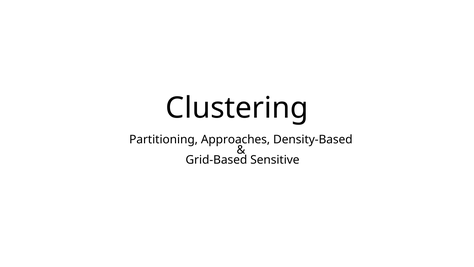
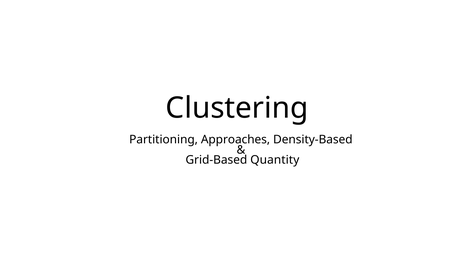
Sensitive: Sensitive -> Quantity (275, 160)
